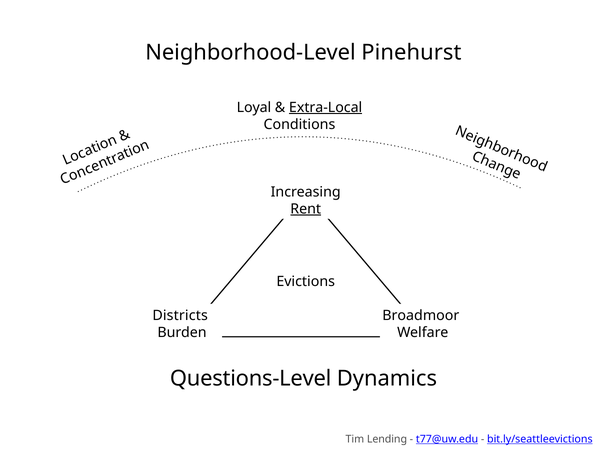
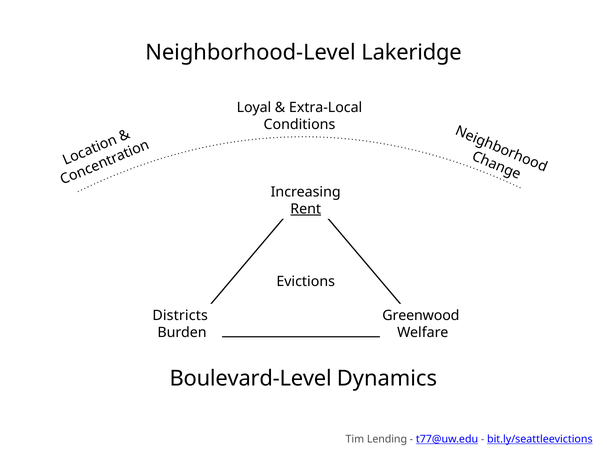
Pinehurst: Pinehurst -> Lakeridge (412, 52)
Extra-Local underline: present -> none (326, 107)
Broadmoor: Broadmoor -> Greenwood (421, 316)
Questions-Level: Questions-Level -> Boulevard-Level (251, 379)
